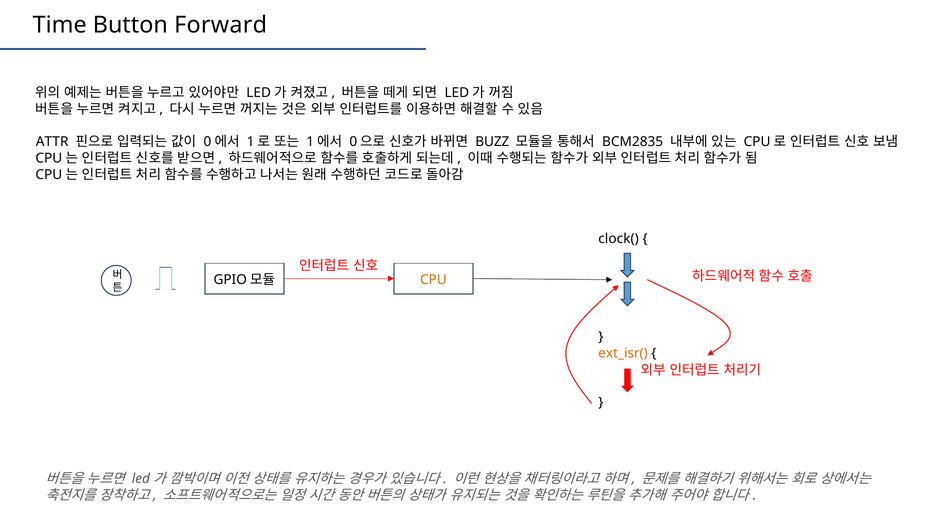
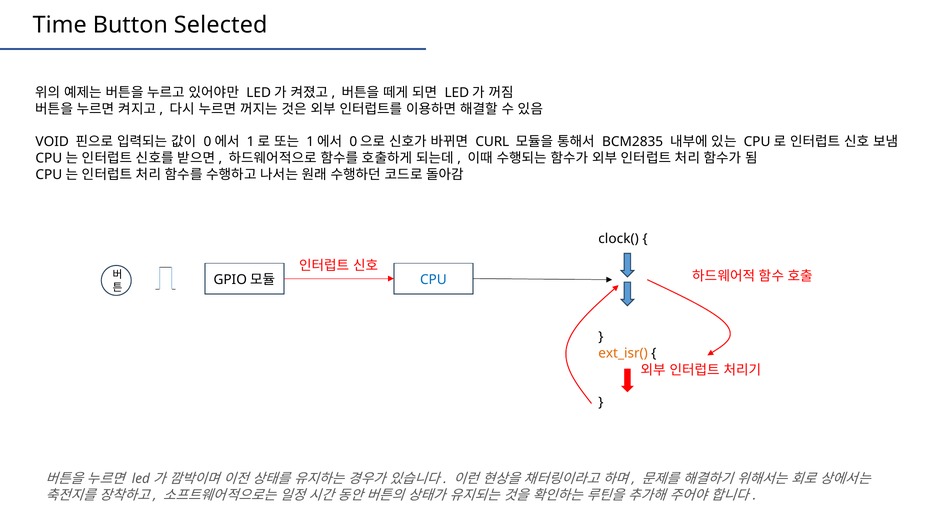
Forward: Forward -> Selected (221, 25)
ATTR: ATTR -> VOID (52, 142)
BUZZ: BUZZ -> CURL (492, 142)
CPU colour: orange -> blue (433, 279)
